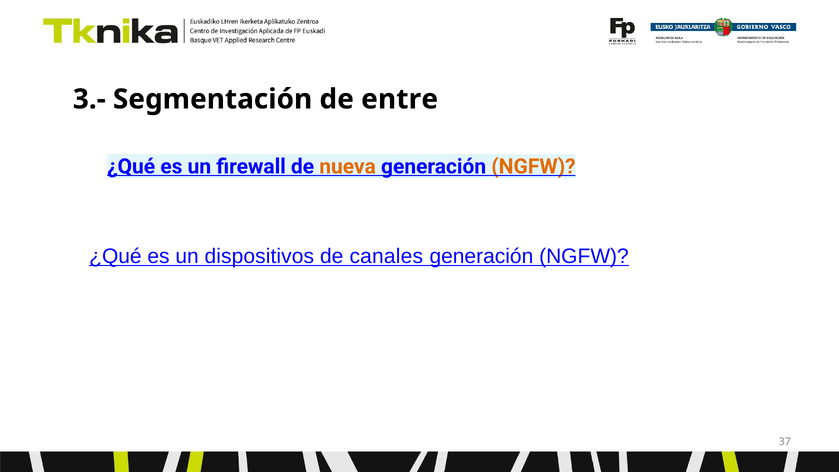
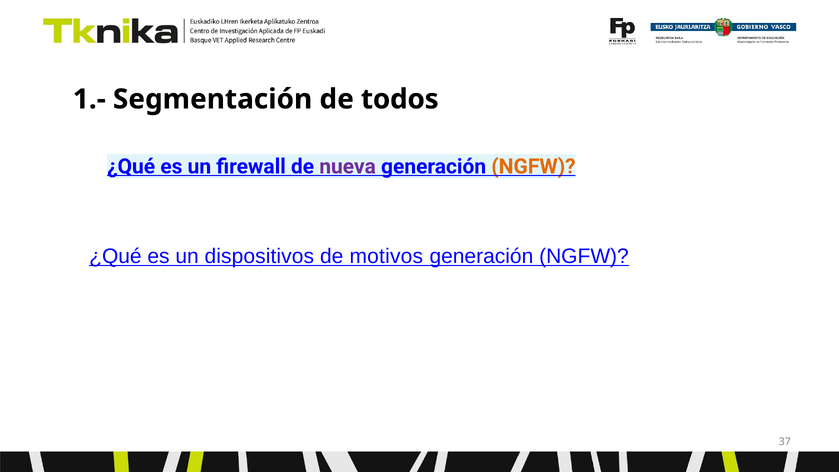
3.-: 3.- -> 1.- (89, 99)
entre: entre -> todos (400, 99)
nueva colour: orange -> purple (348, 166)
canales: canales -> motivos (386, 256)
